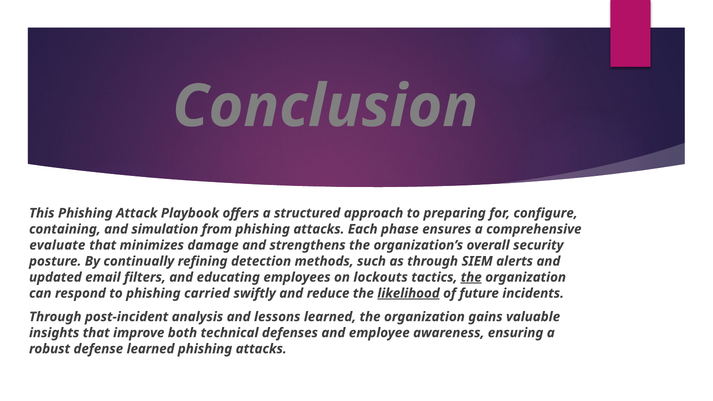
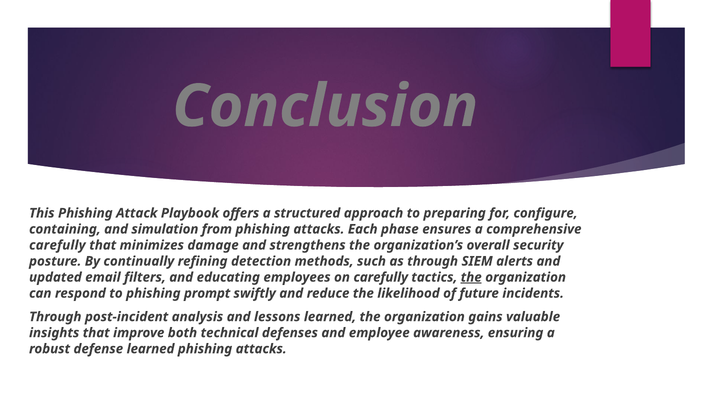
evaluate: evaluate -> carefully (57, 245)
on lockouts: lockouts -> carefully (381, 277)
carried: carried -> prompt (207, 293)
likelihood underline: present -> none (409, 293)
